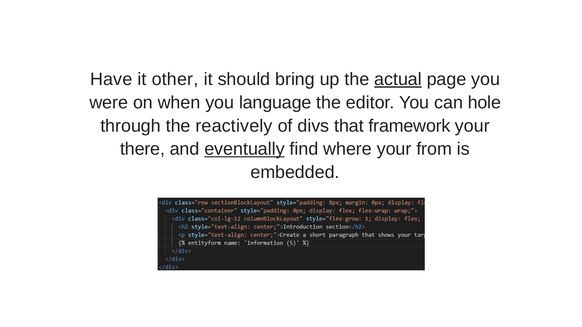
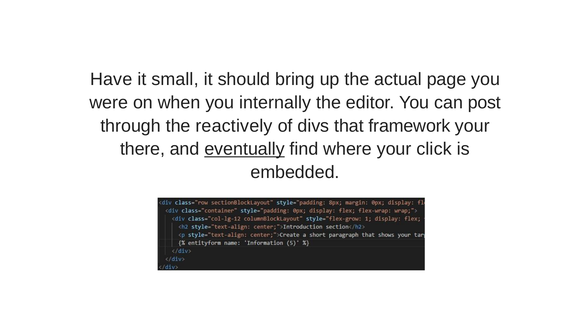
other: other -> small (175, 79)
actual underline: present -> none (398, 79)
language: language -> internally (275, 103)
hole: hole -> post (484, 103)
from: from -> click (434, 149)
